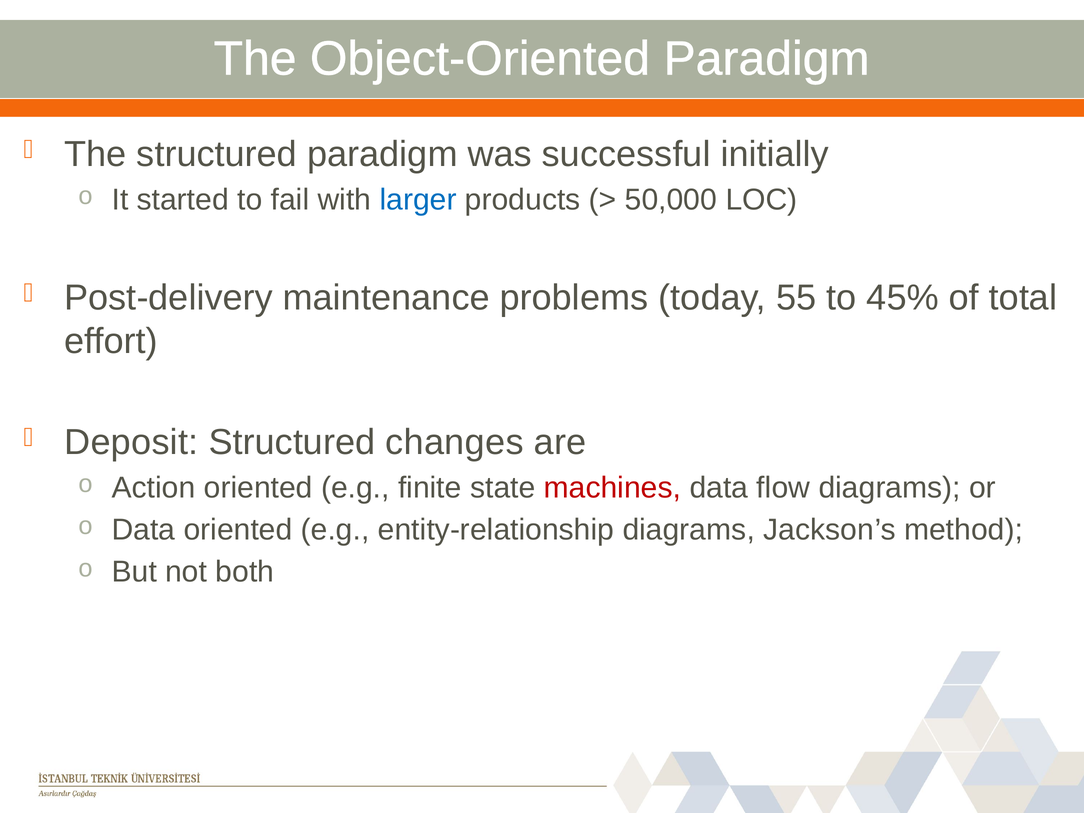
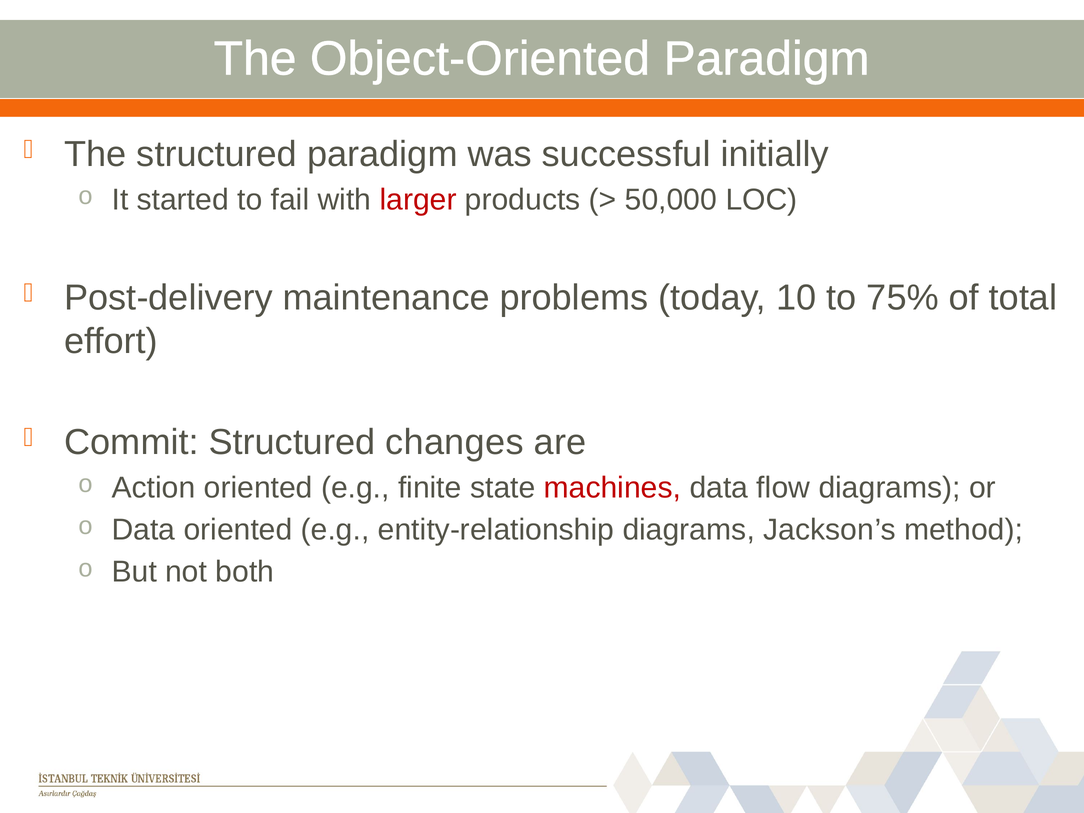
larger colour: blue -> red (418, 200)
55: 55 -> 10 (796, 298)
45%: 45% -> 75% (903, 298)
Deposit: Deposit -> Commit (132, 442)
